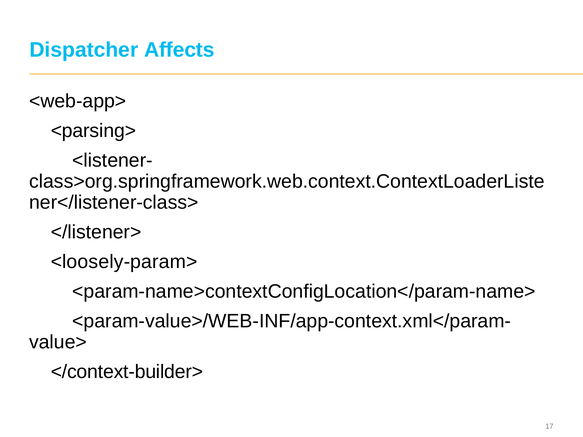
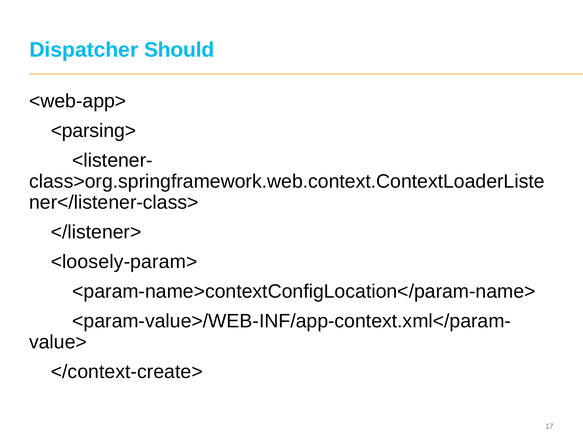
Affects: Affects -> Should (179, 50)
</context-builder>: </context-builder> -> </context-create> (127, 372)
